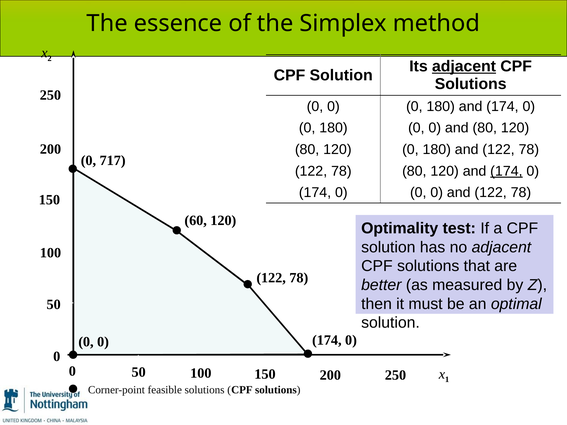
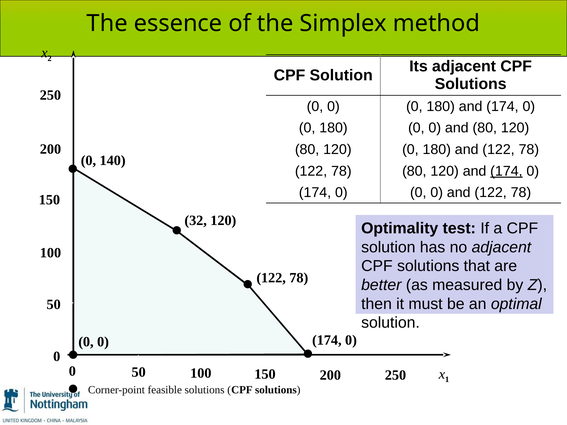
adjacent underline: present -> none (464, 67)
717: 717 -> 140 (113, 160)
60: 60 -> 32 (196, 221)
